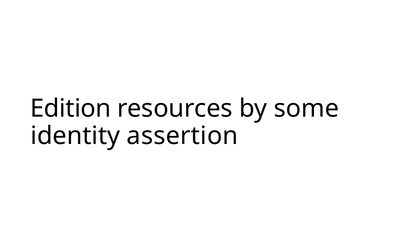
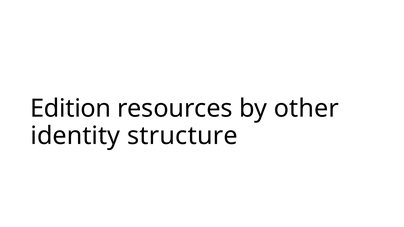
some: some -> other (306, 109)
assertion: assertion -> structure (182, 136)
